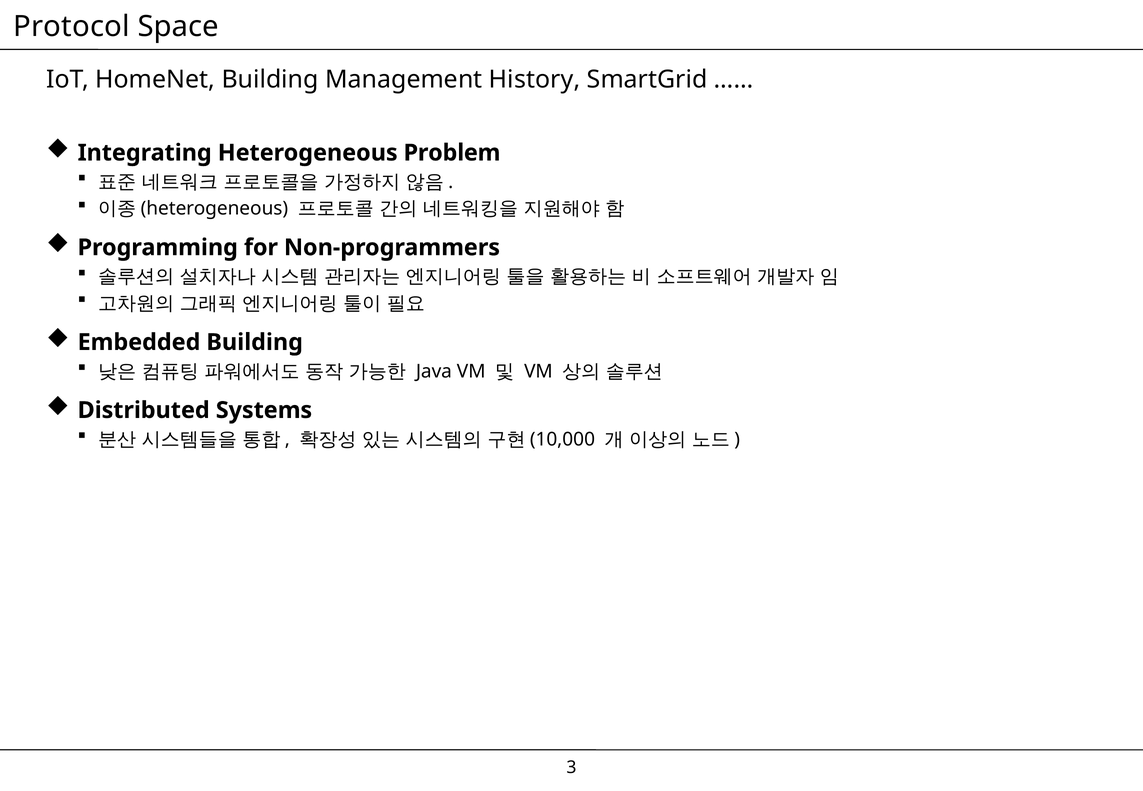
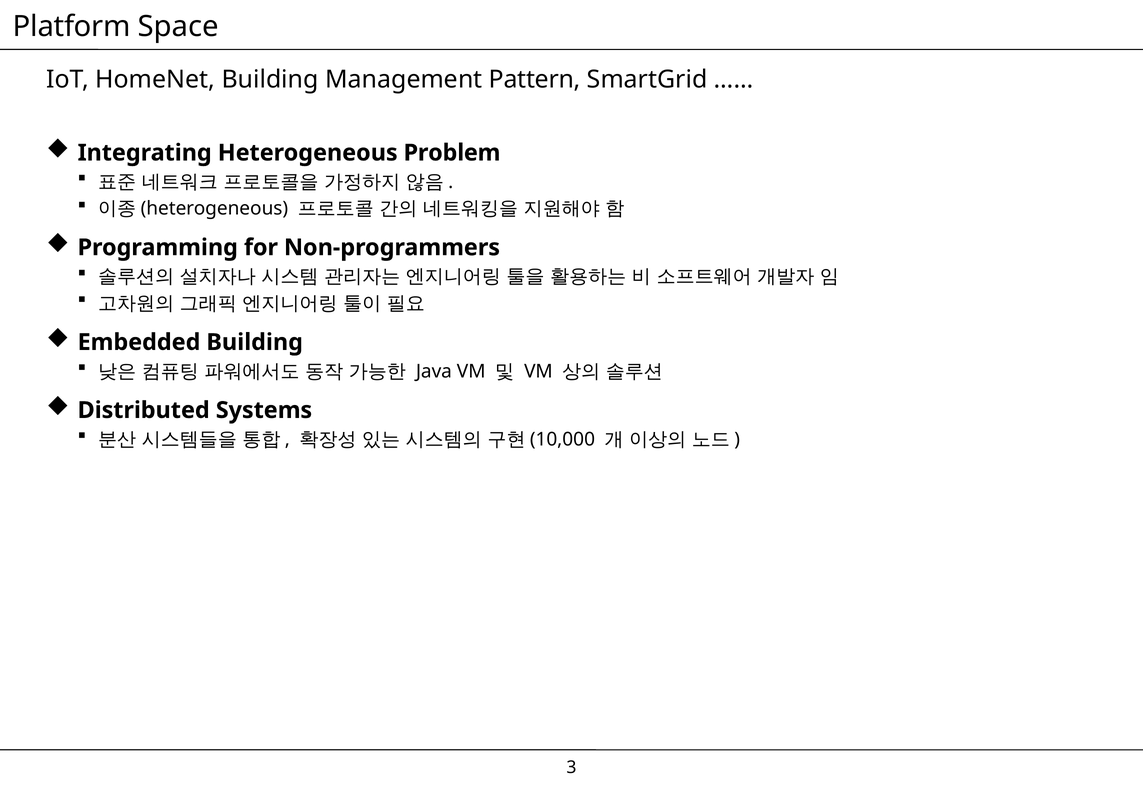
Protocol: Protocol -> Platform (72, 27)
History: History -> Pattern (535, 80)
